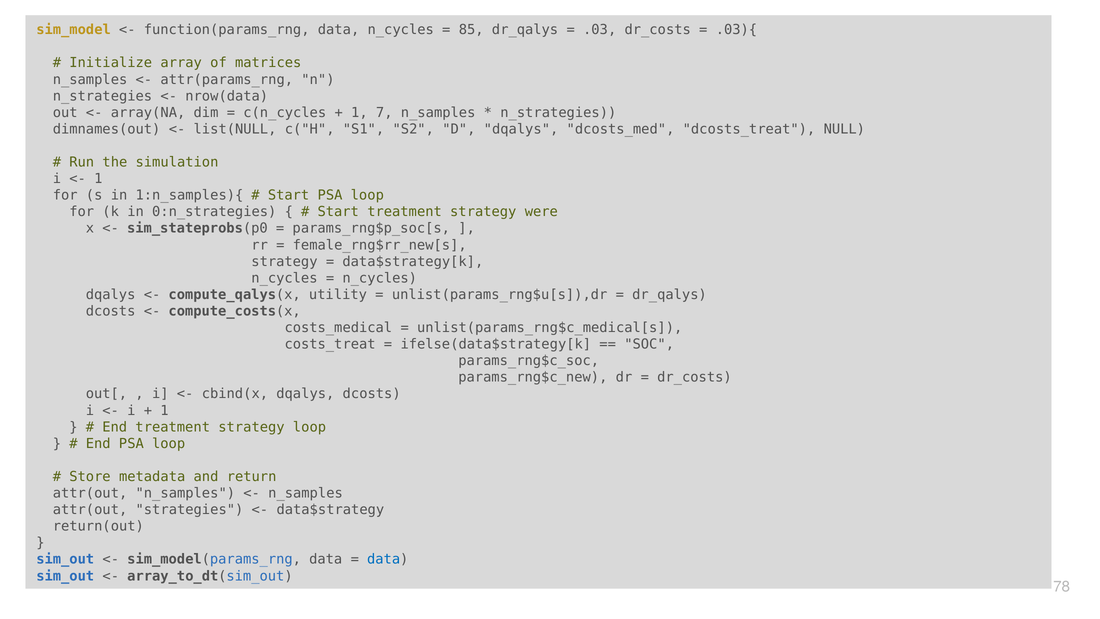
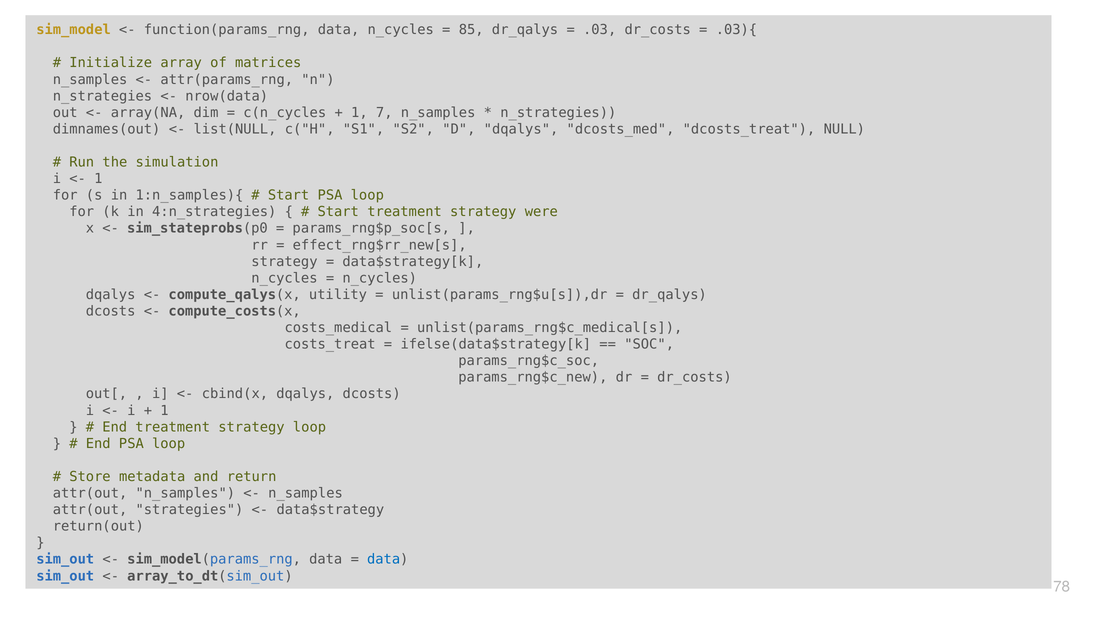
0:n_strategies: 0:n_strategies -> 4:n_strategies (214, 212)
female_rng$rr_new[s: female_rng$rr_new[s -> effect_rng$rr_new[s (380, 245)
